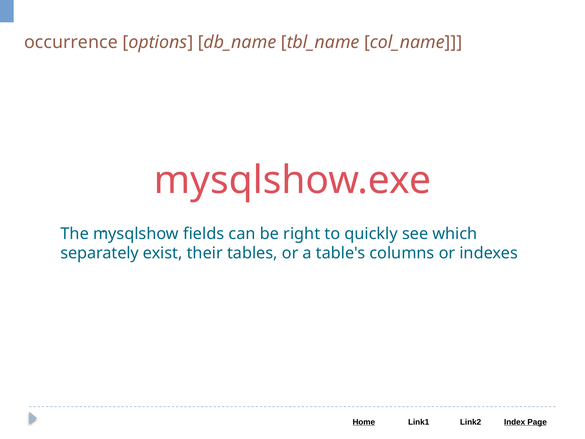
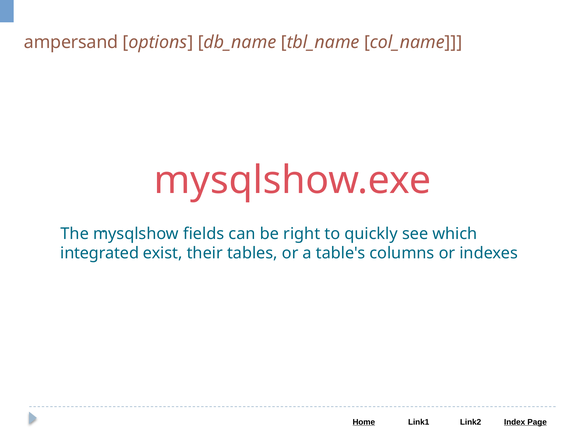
occurrence: occurrence -> ampersand (71, 42)
separately: separately -> integrated (100, 253)
